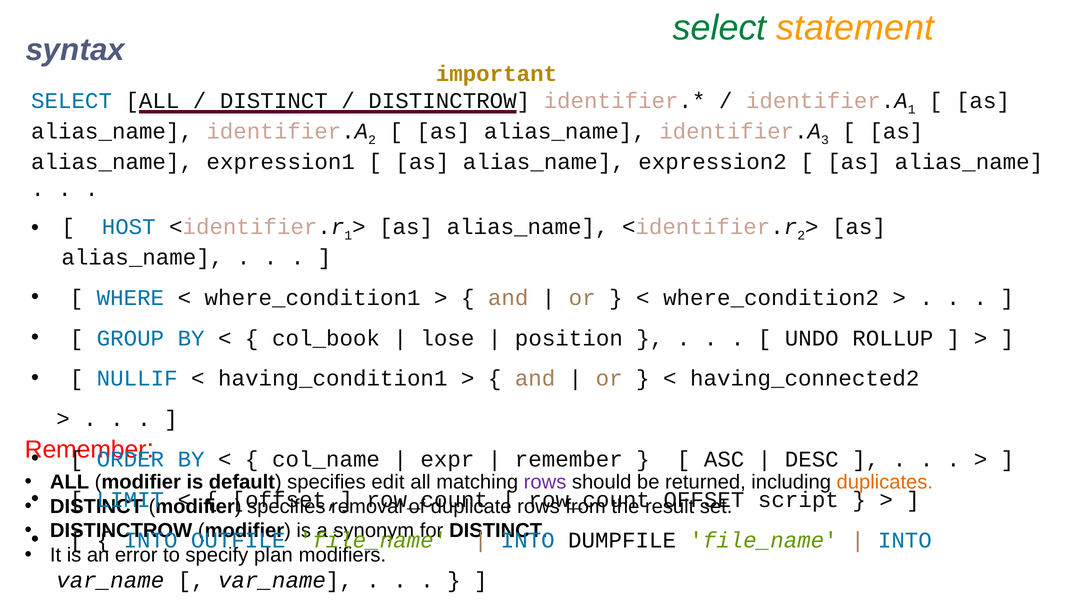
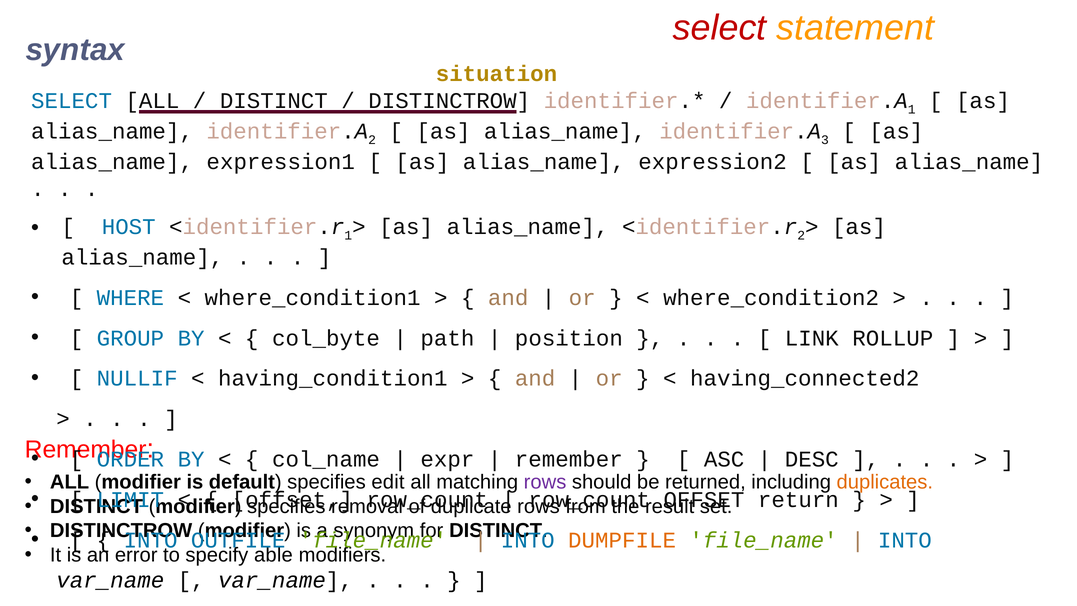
select colour: green -> red (720, 28)
important: important -> situation (496, 74)
col_book: col_book -> col_byte (326, 338)
lose: lose -> path (447, 338)
UNDO: UNDO -> LINK (812, 338)
script: script -> return (798, 500)
DUMPFILE colour: black -> orange (622, 540)
plan: plan -> able (273, 555)
